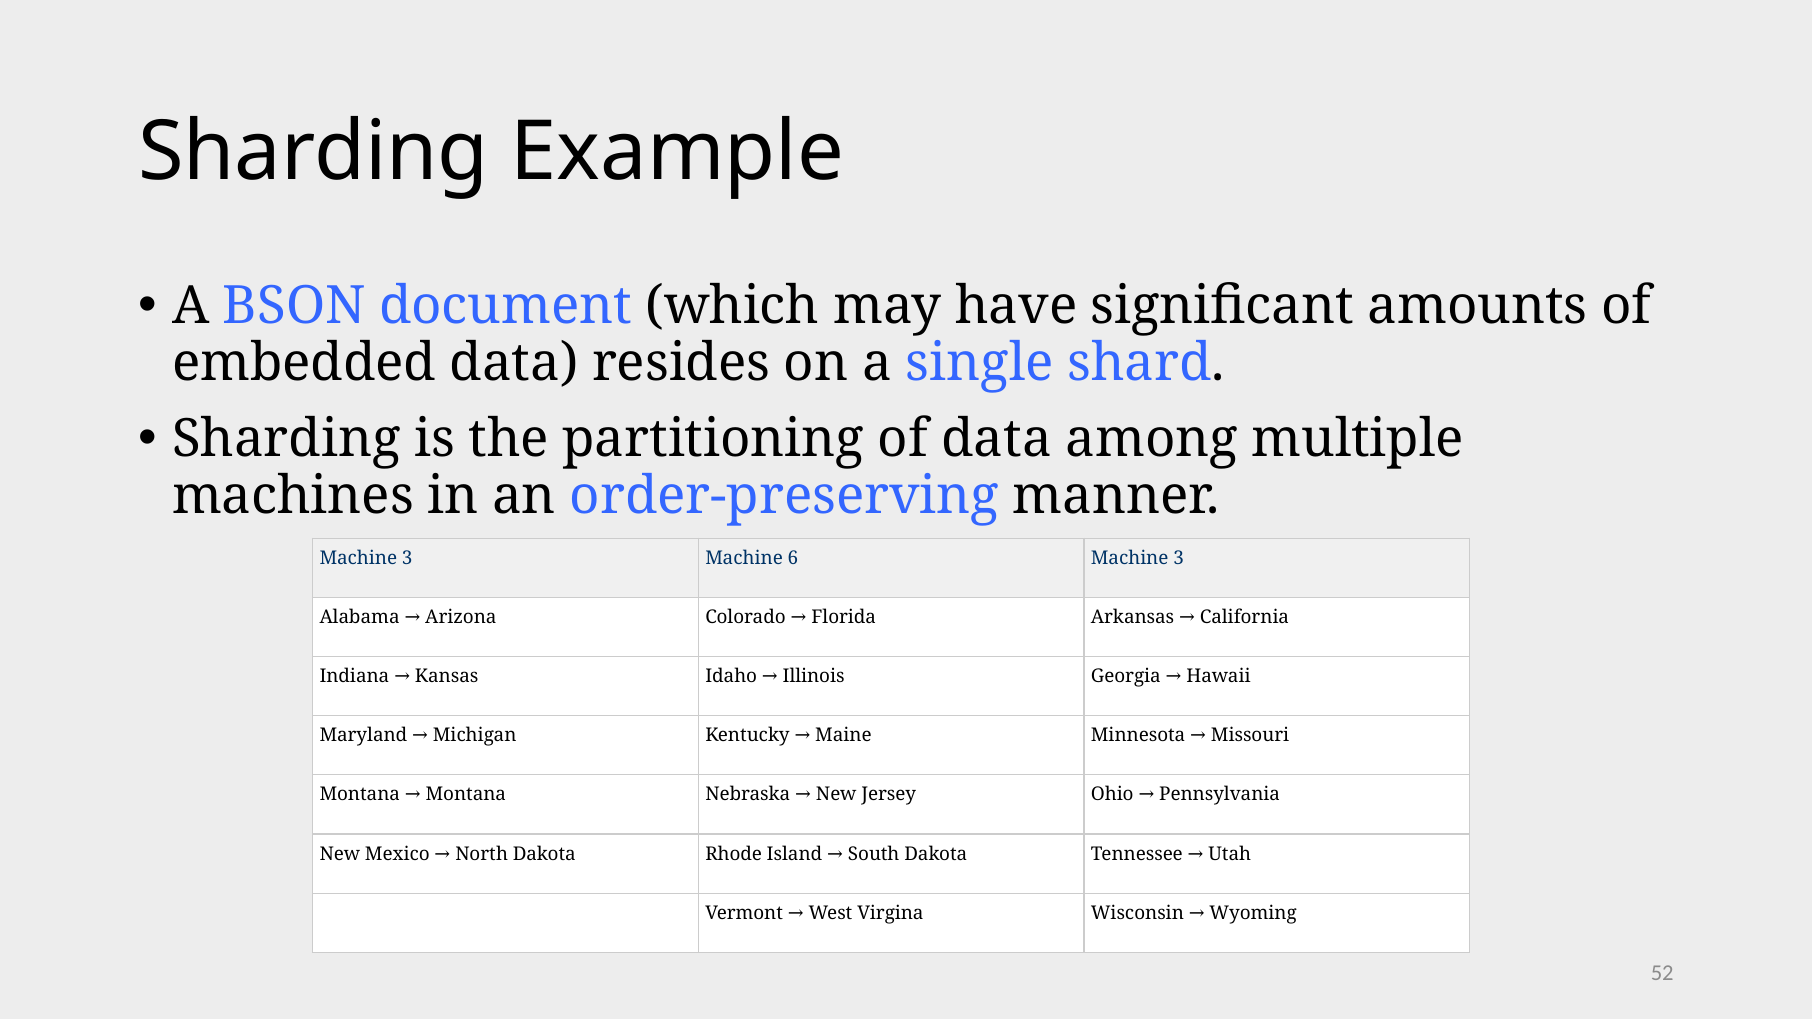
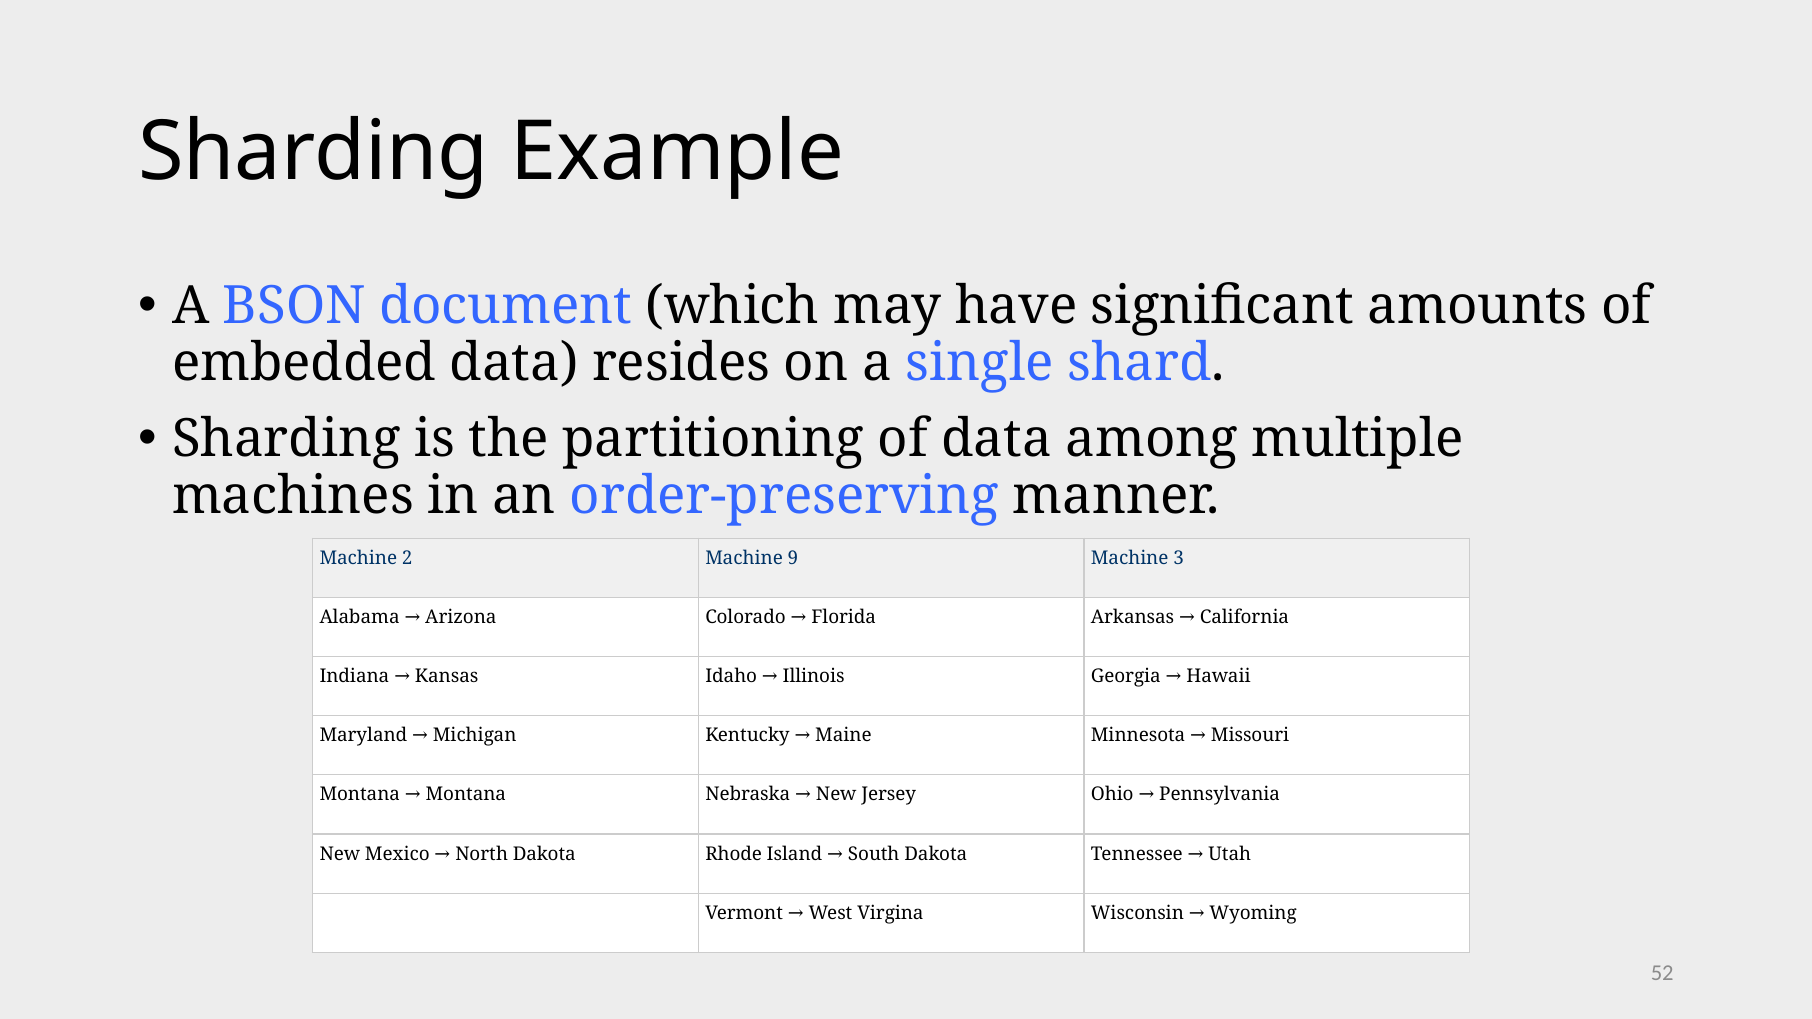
3: 3 -> 2 (407, 558)
6: 6 -> 9 (793, 558)
